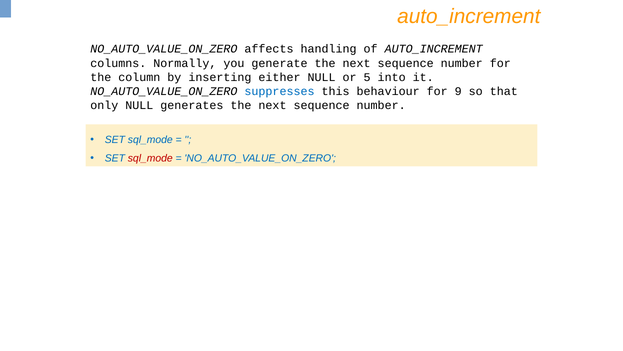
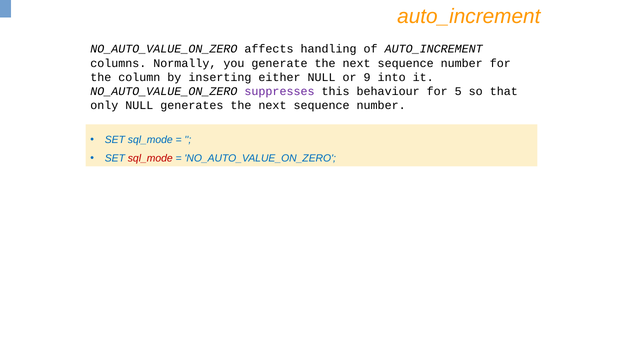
5: 5 -> 9 (367, 77)
suppresses colour: blue -> purple (280, 91)
9: 9 -> 5 (458, 91)
